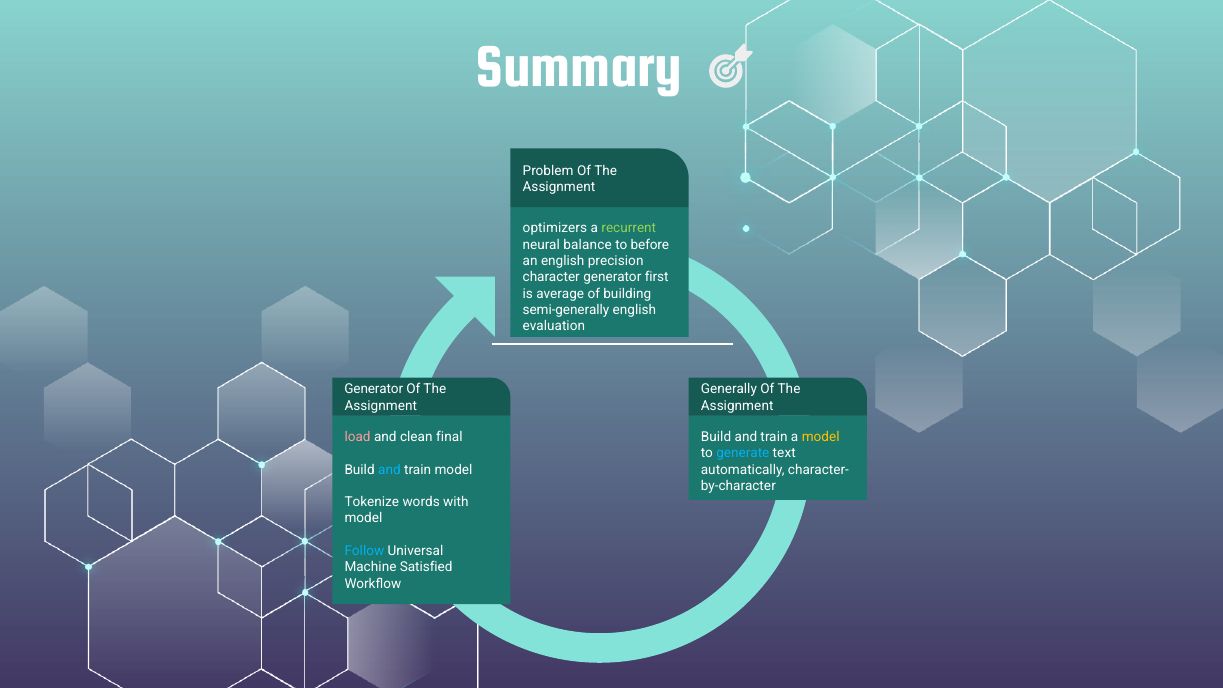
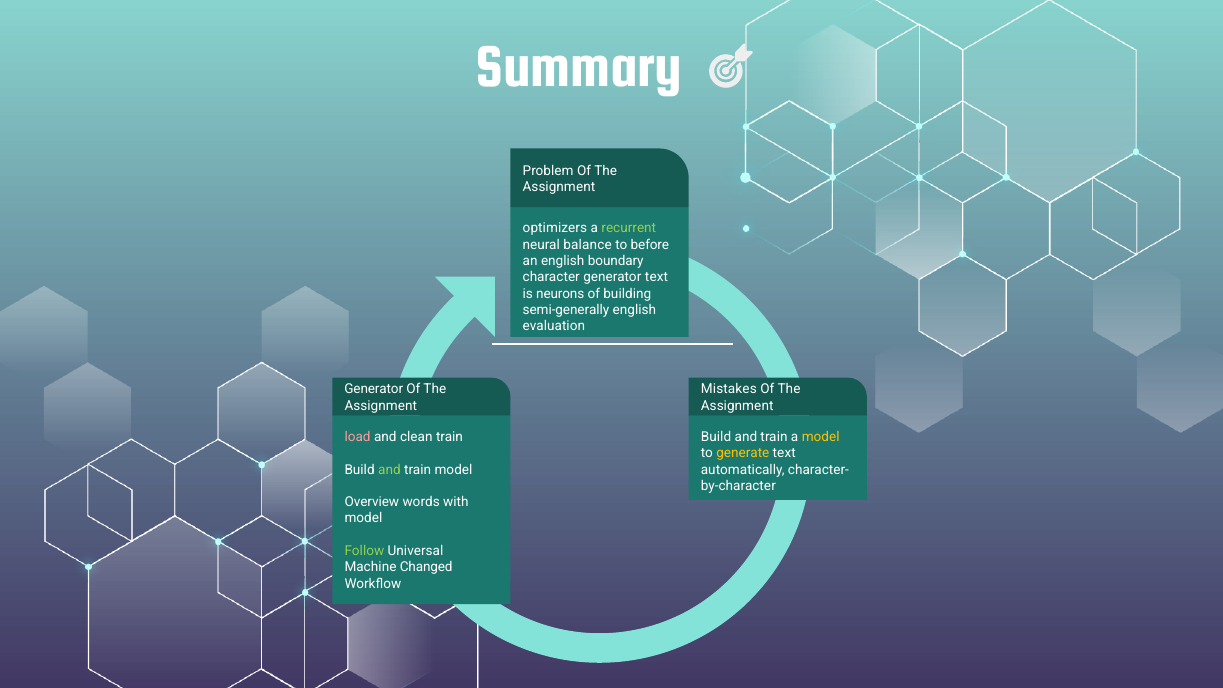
precision: precision -> boundary (616, 261)
generator first: first -> text (657, 277)
average: average -> neurons (560, 294)
Generally: Generally -> Mistakes (729, 389)
clean final: final -> train (450, 437)
generate colour: light blue -> yellow (743, 453)
and colour: light blue -> light green (389, 470)
Tokenize: Tokenize -> Overview (372, 502)
Follow colour: light blue -> light green (364, 551)
Satisfied: Satisfied -> Changed (426, 567)
